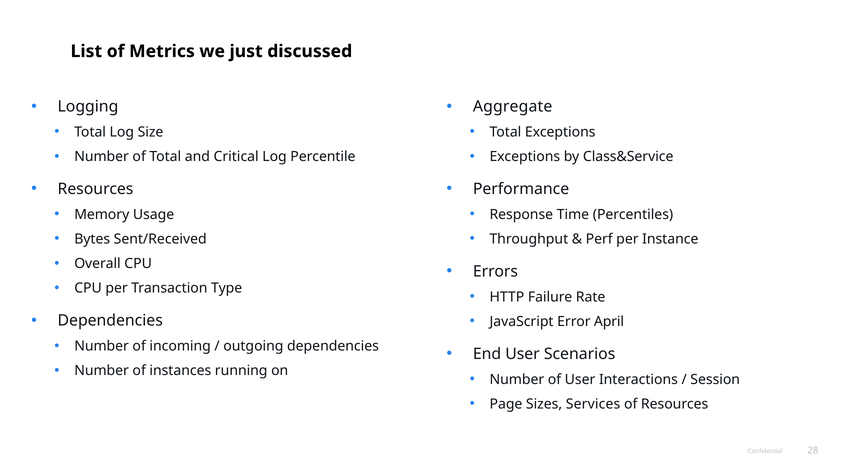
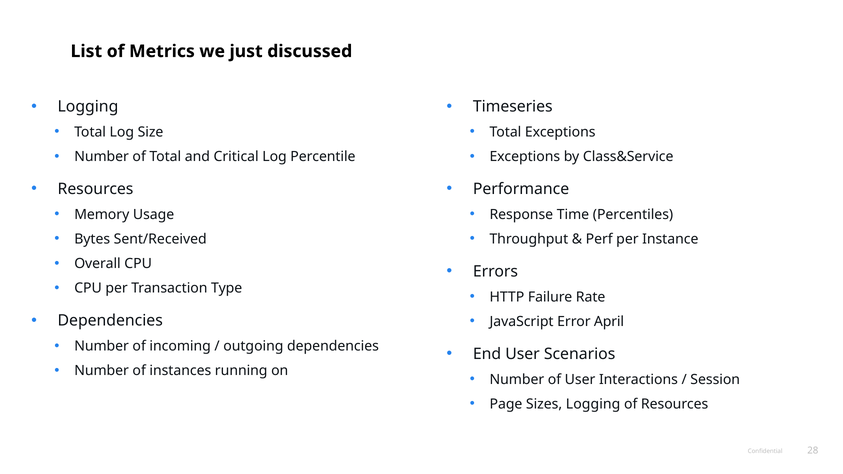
Aggregate: Aggregate -> Timeseries (513, 107)
Sizes Services: Services -> Logging (593, 404)
